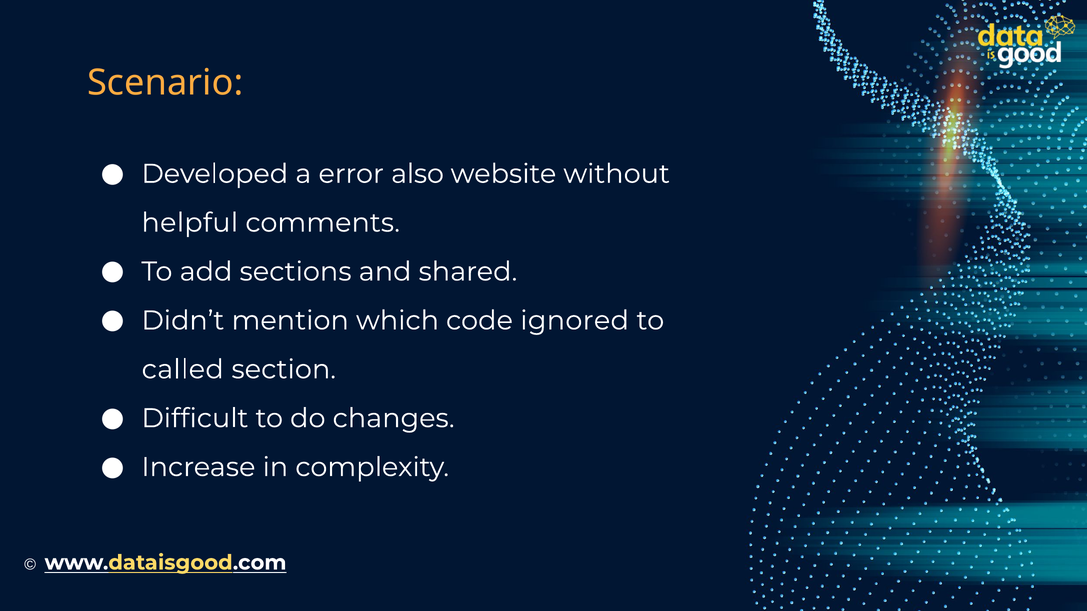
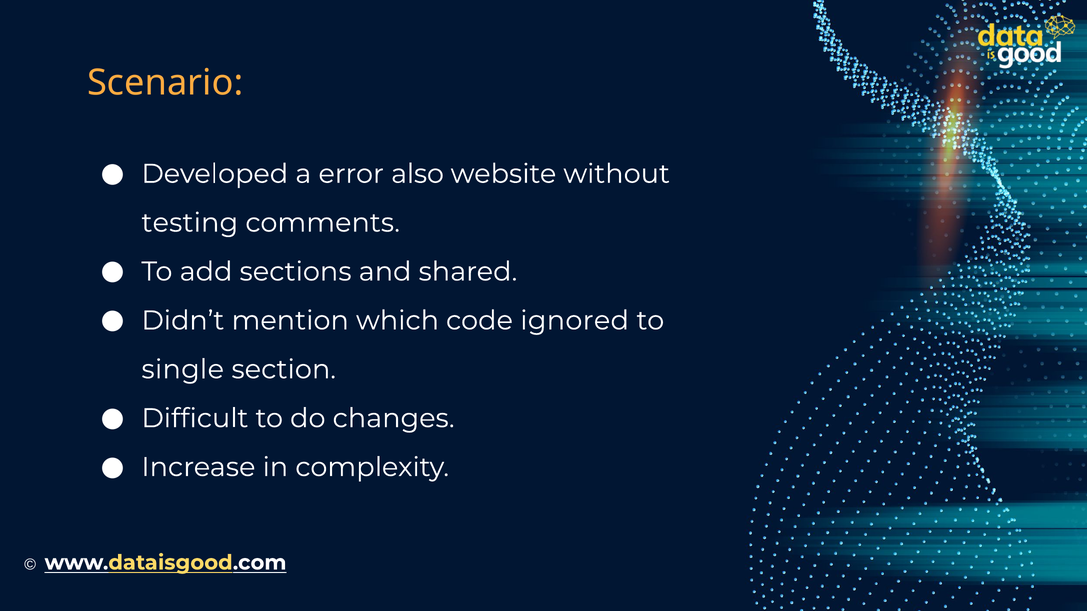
helpful: helpful -> testing (190, 223)
called: called -> single (183, 370)
